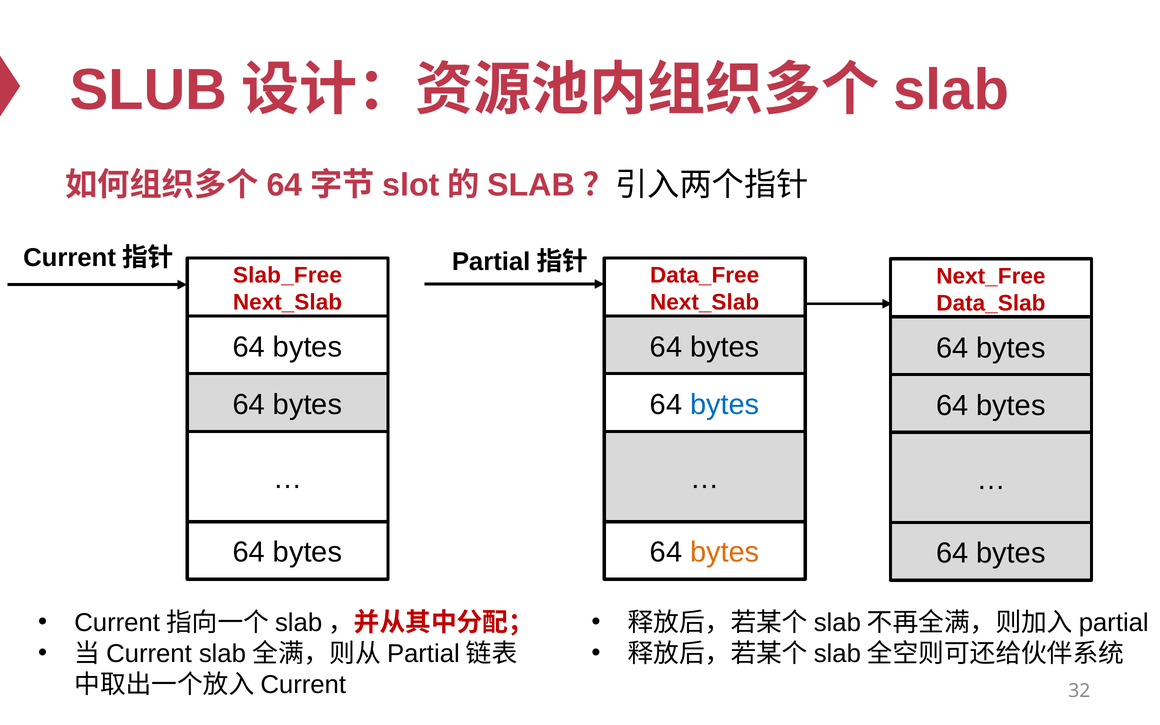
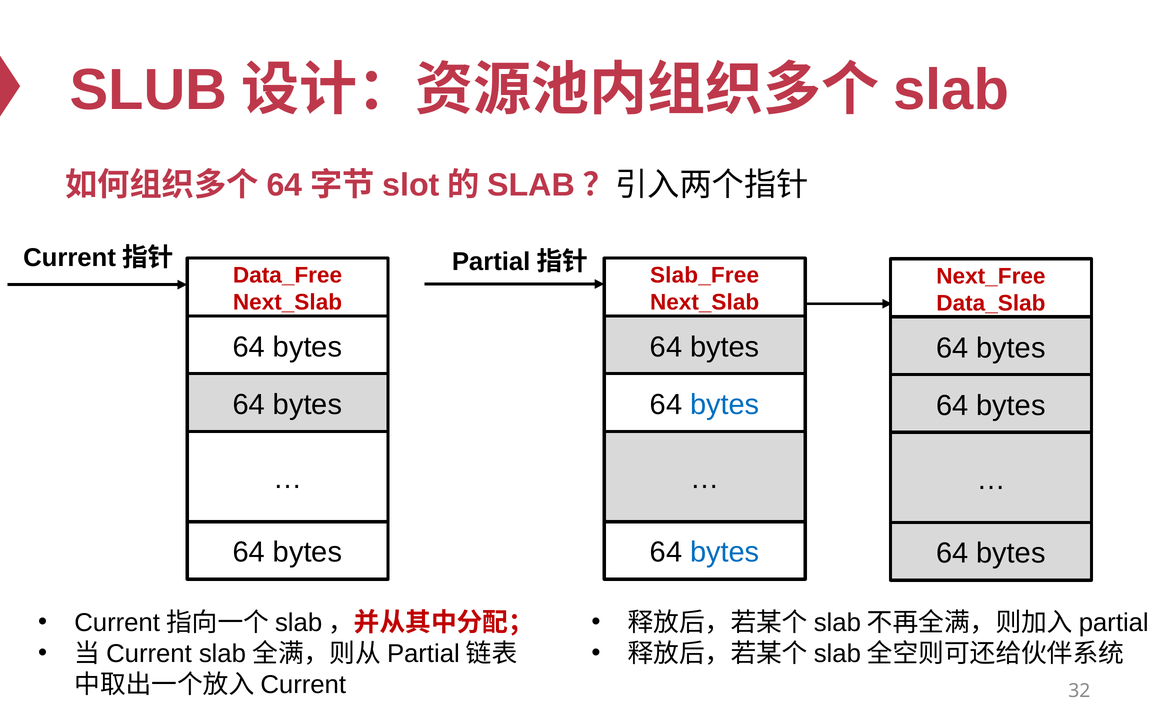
Slab_Free: Slab_Free -> Data_Free (288, 275)
Data_Free: Data_Free -> Slab_Free (705, 275)
bytes colour: orange -> blue (725, 552)
